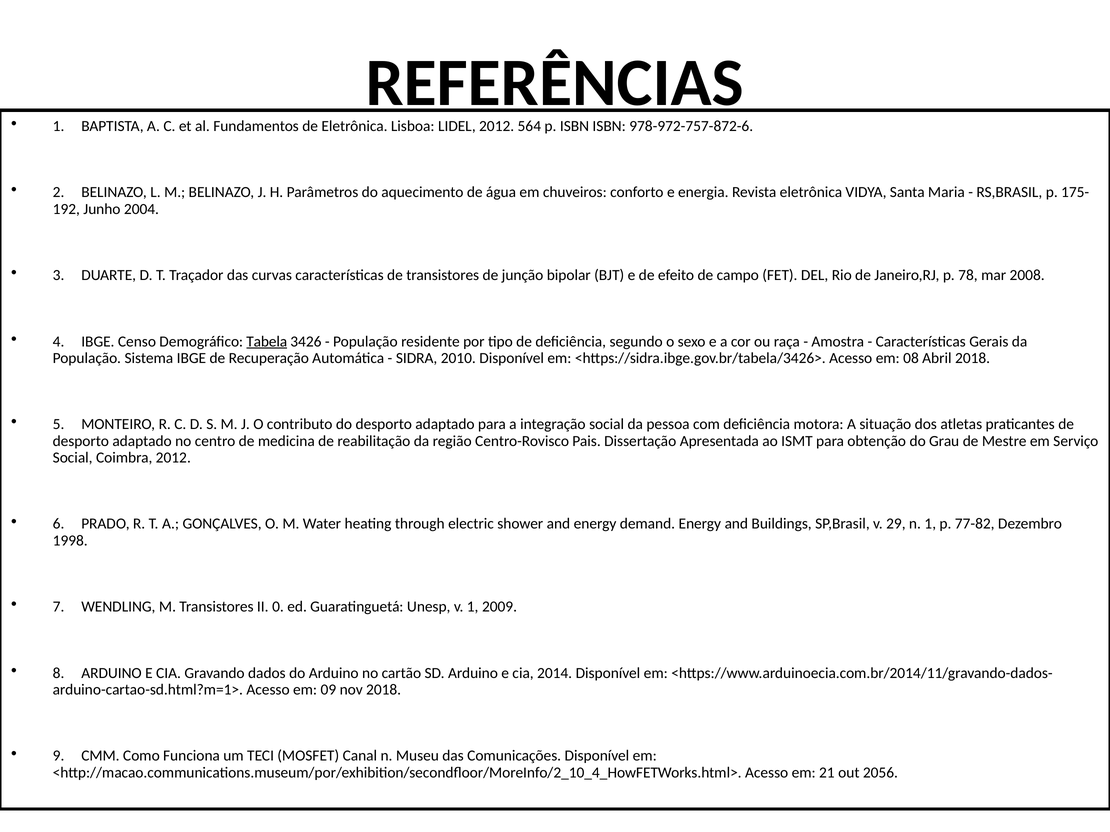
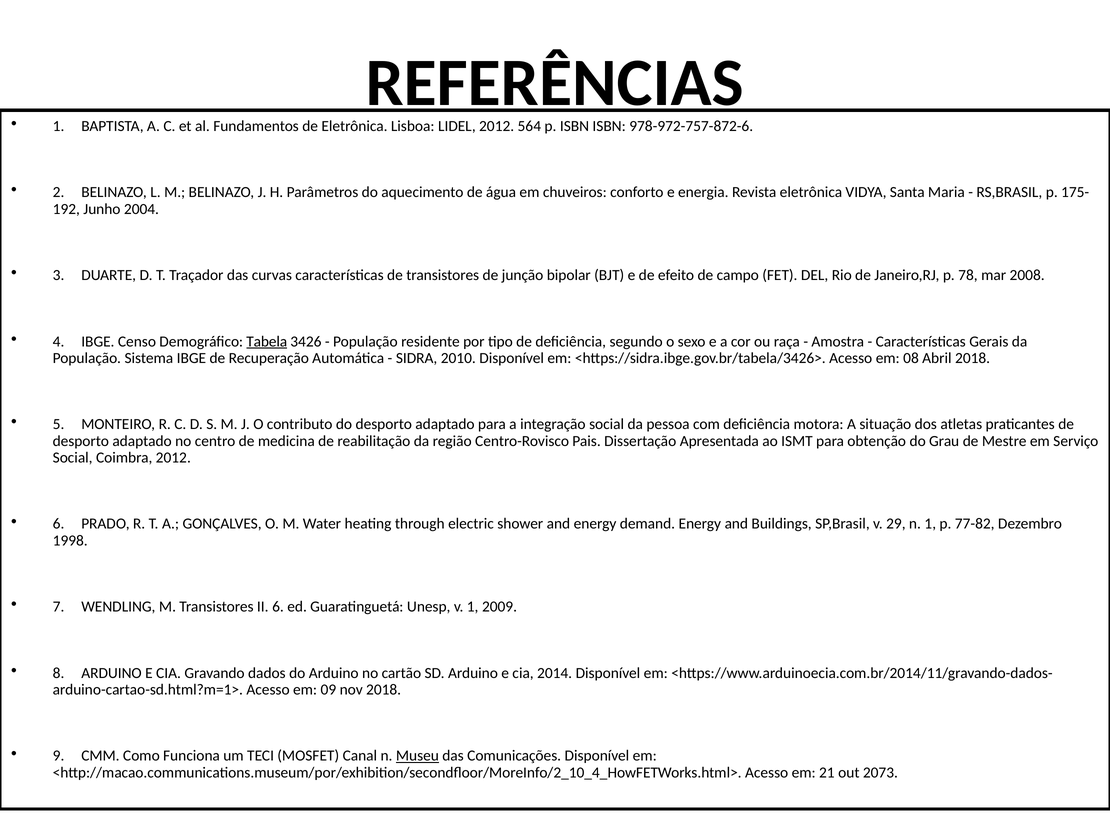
II 0: 0 -> 6 (278, 607)
Museu underline: none -> present (417, 756)
2056: 2056 -> 2073 (880, 773)
